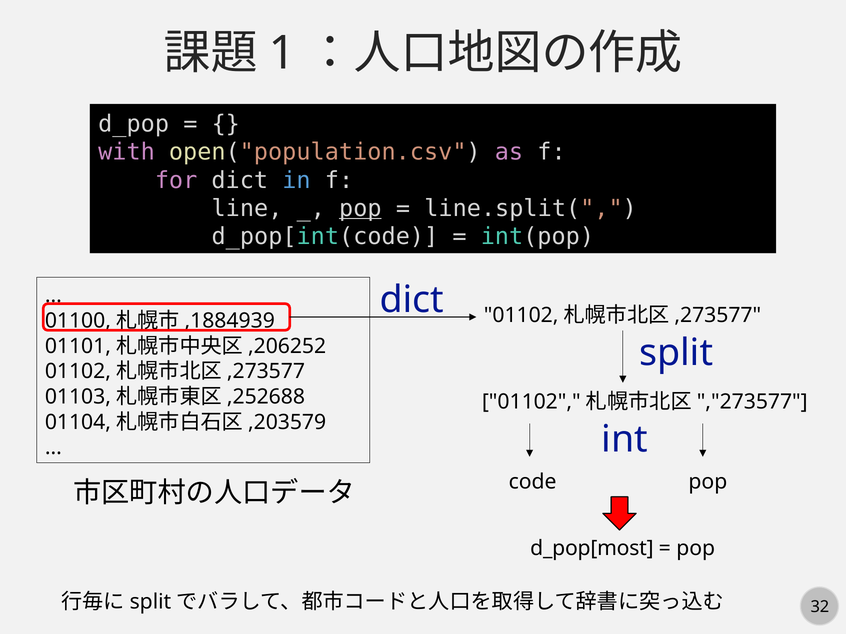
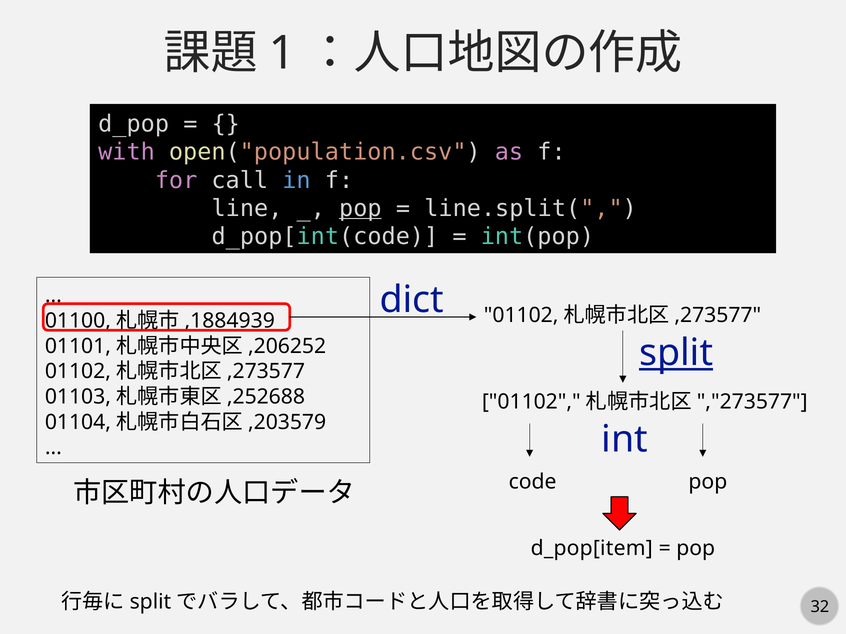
for dict: dict -> call (240, 180)
split underline: none -> present (676, 353)
d_pop[most: d_pop[most -> d_pop[item (592, 549)
